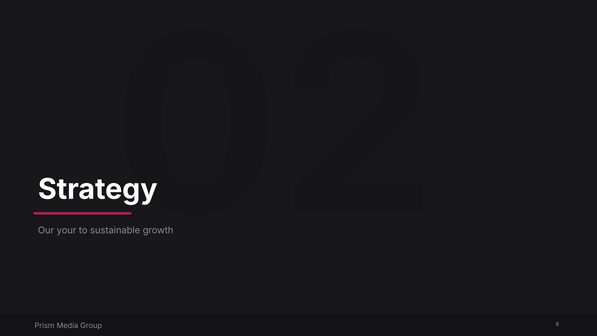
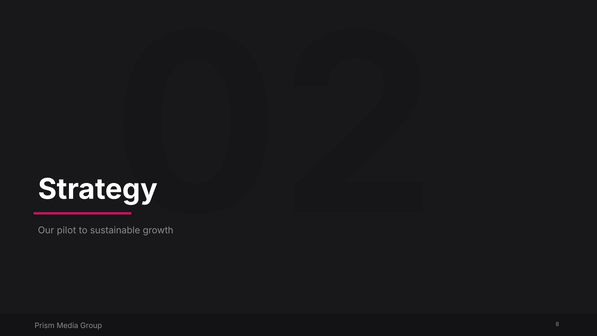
your: your -> pilot (66, 230)
